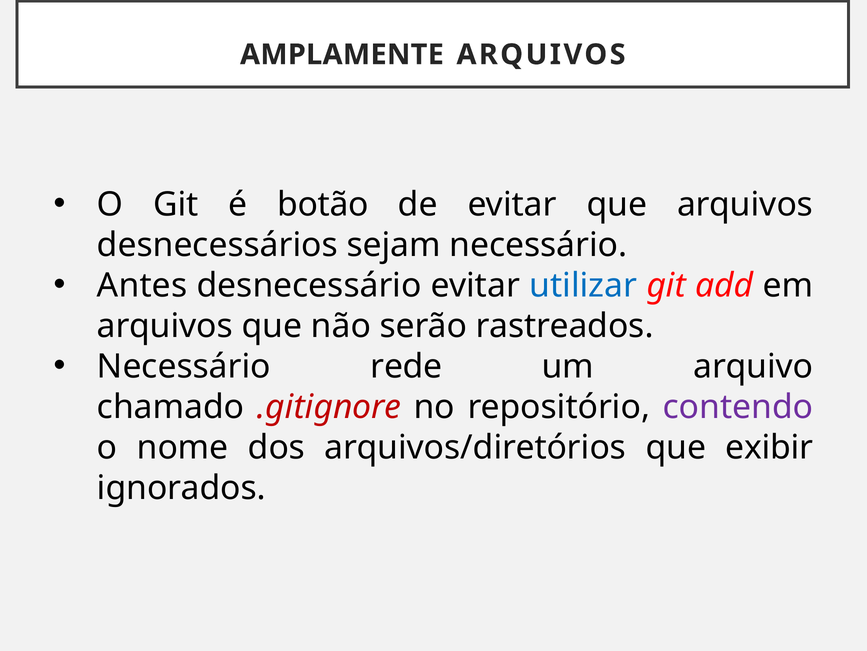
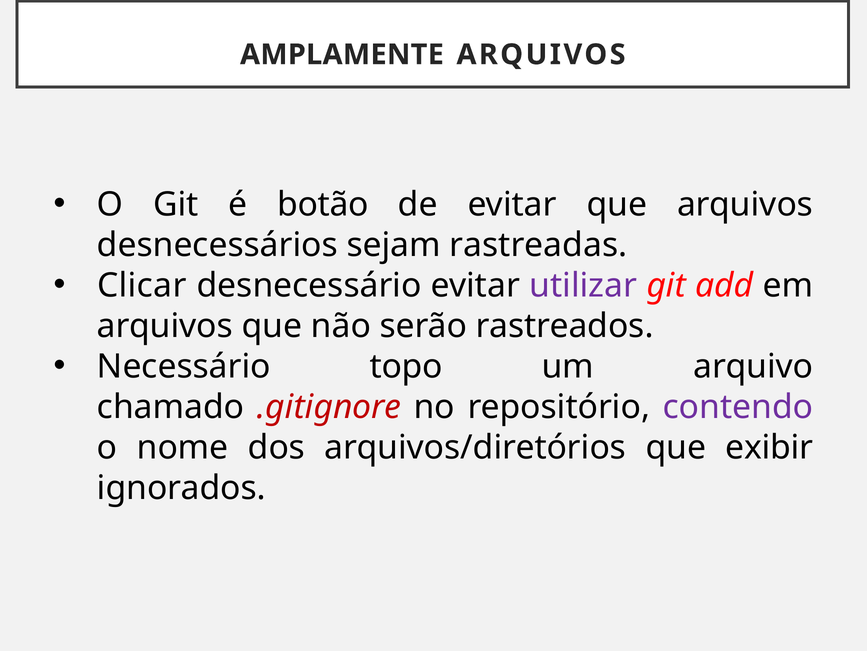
sejam necessário: necessário -> rastreadas (538, 245)
Antes: Antes -> Clicar (142, 285)
utilizar colour: blue -> purple (583, 285)
rede: rede -> topo (406, 366)
